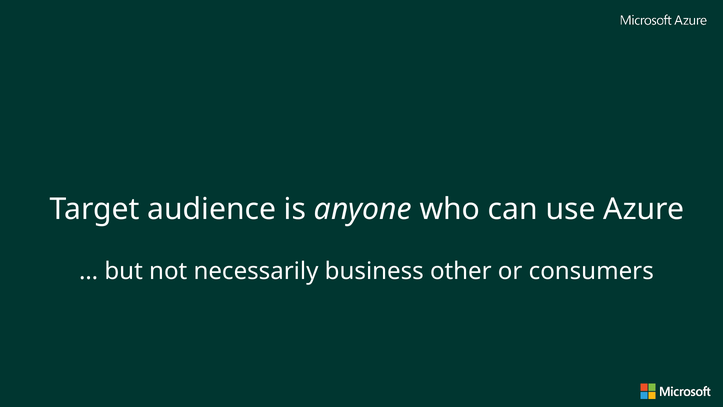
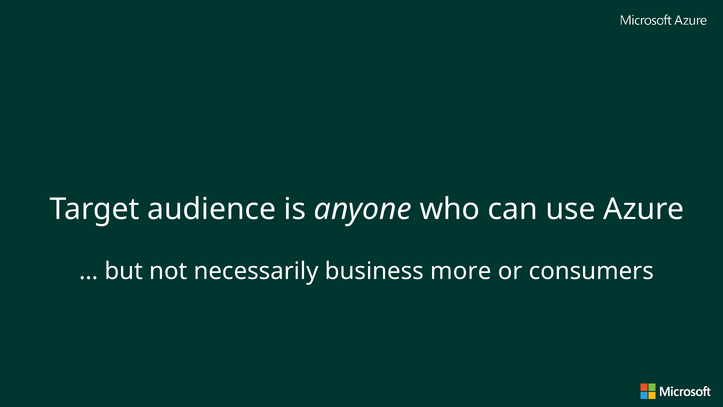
other: other -> more (461, 271)
